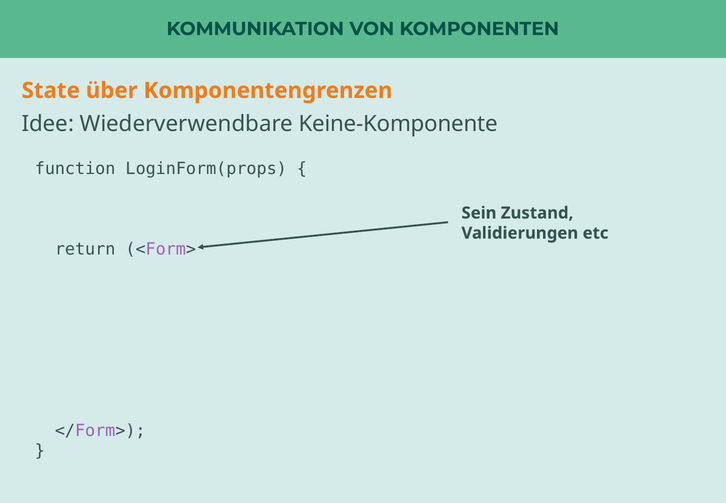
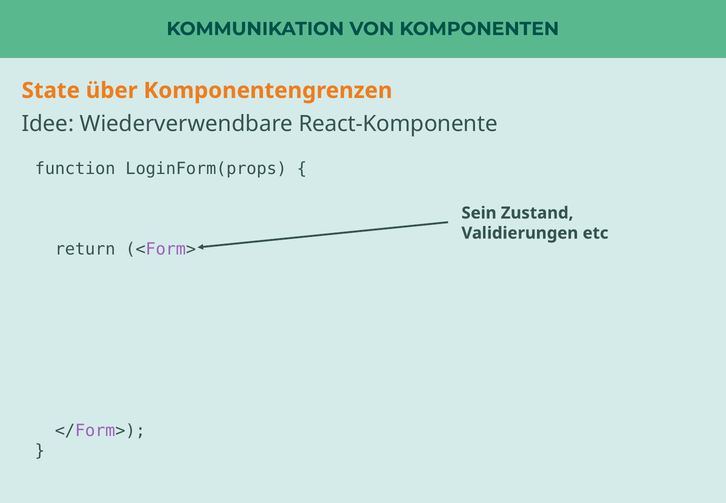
Keine-Komponente: Keine-Komponente -> React-Komponente (398, 124)
